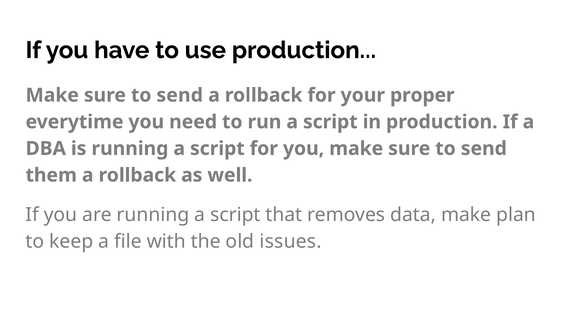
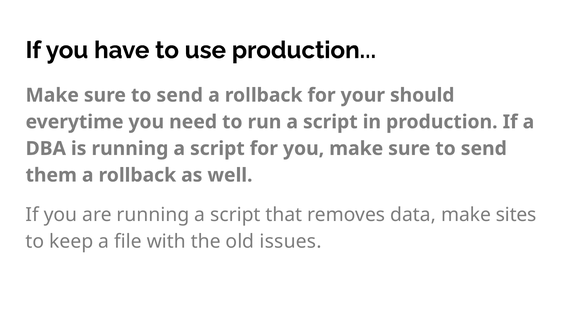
proper: proper -> should (422, 95)
plan: plan -> sites (516, 215)
